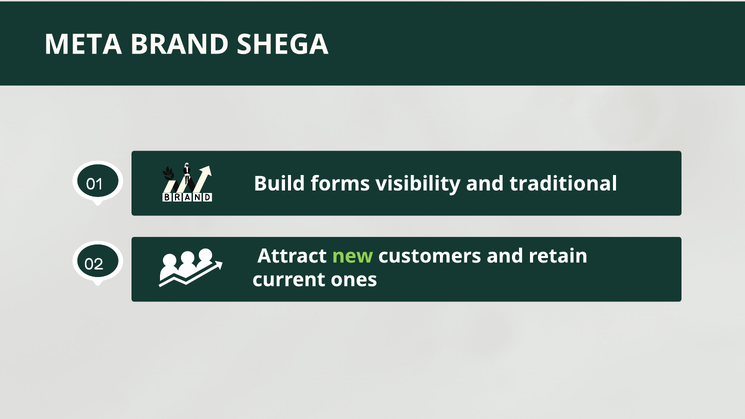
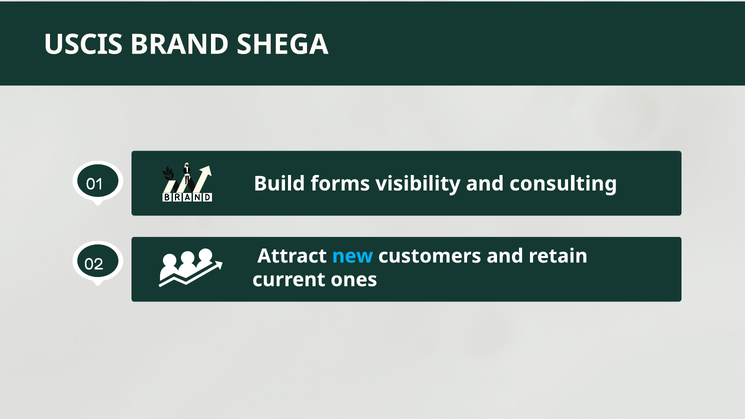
META: META -> USCIS (83, 45)
traditional: traditional -> consulting (563, 184)
new colour: light green -> light blue (353, 256)
